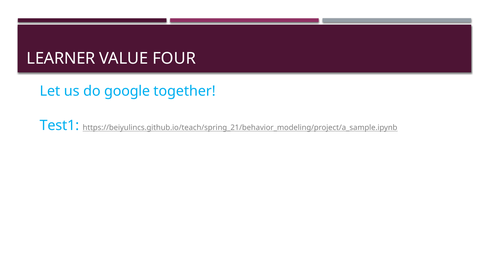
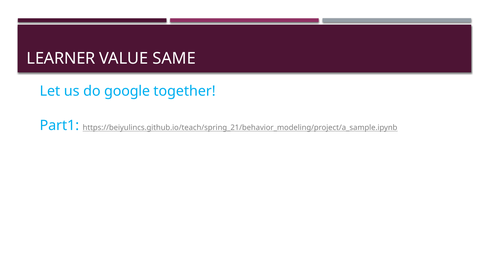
FOUR: FOUR -> SAME (174, 58)
Test1: Test1 -> Part1 (59, 126)
